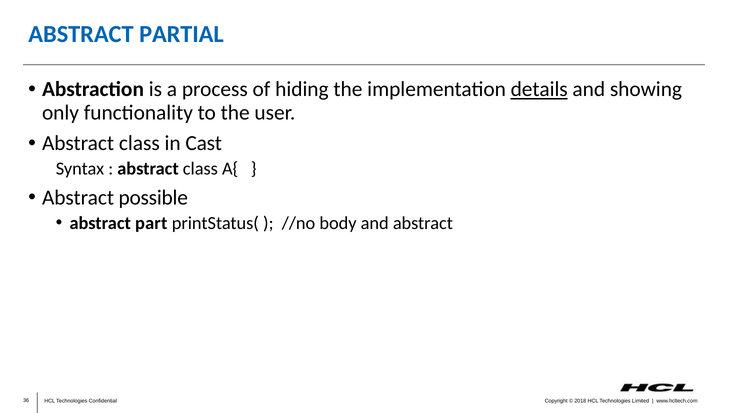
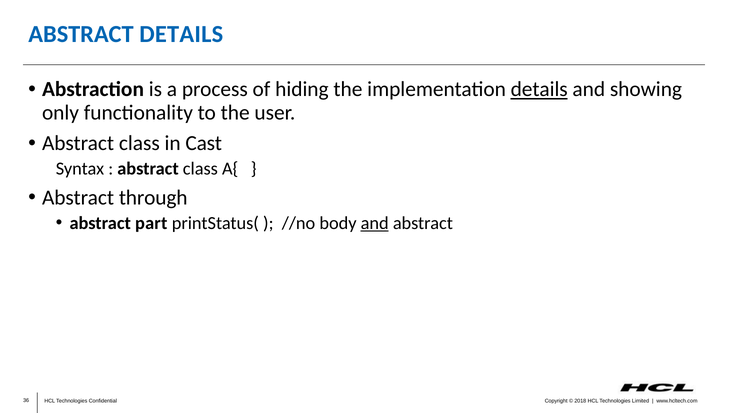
ABSTRACT PARTIAL: PARTIAL -> DETAILS (181, 34)
possible: possible -> through (153, 197)
and underline: none -> present (375, 223)
